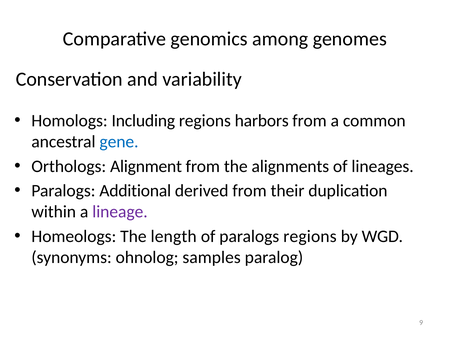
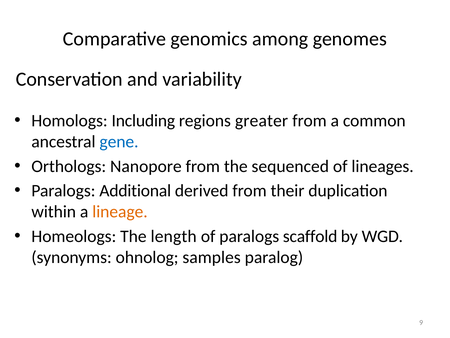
harbors: harbors -> greater (262, 120)
Alignment: Alignment -> Nanopore (146, 166)
alignments: alignments -> sequenced (290, 166)
lineage colour: purple -> orange (120, 212)
paralogs regions: regions -> scaffold (310, 236)
